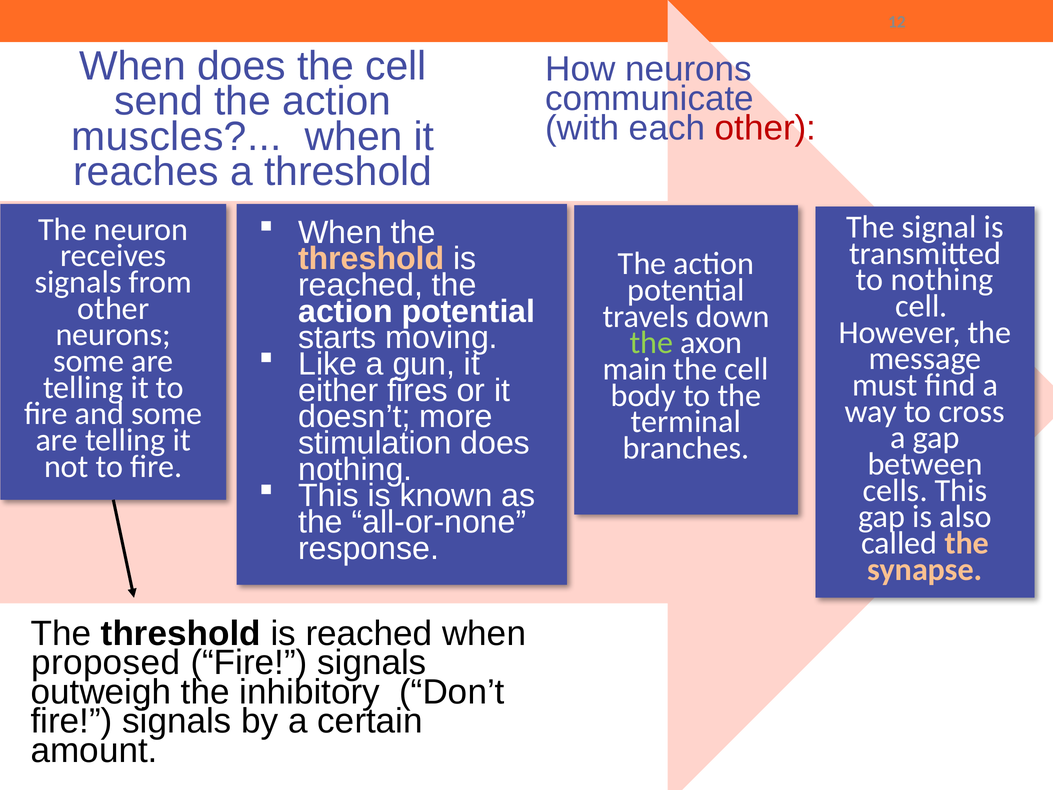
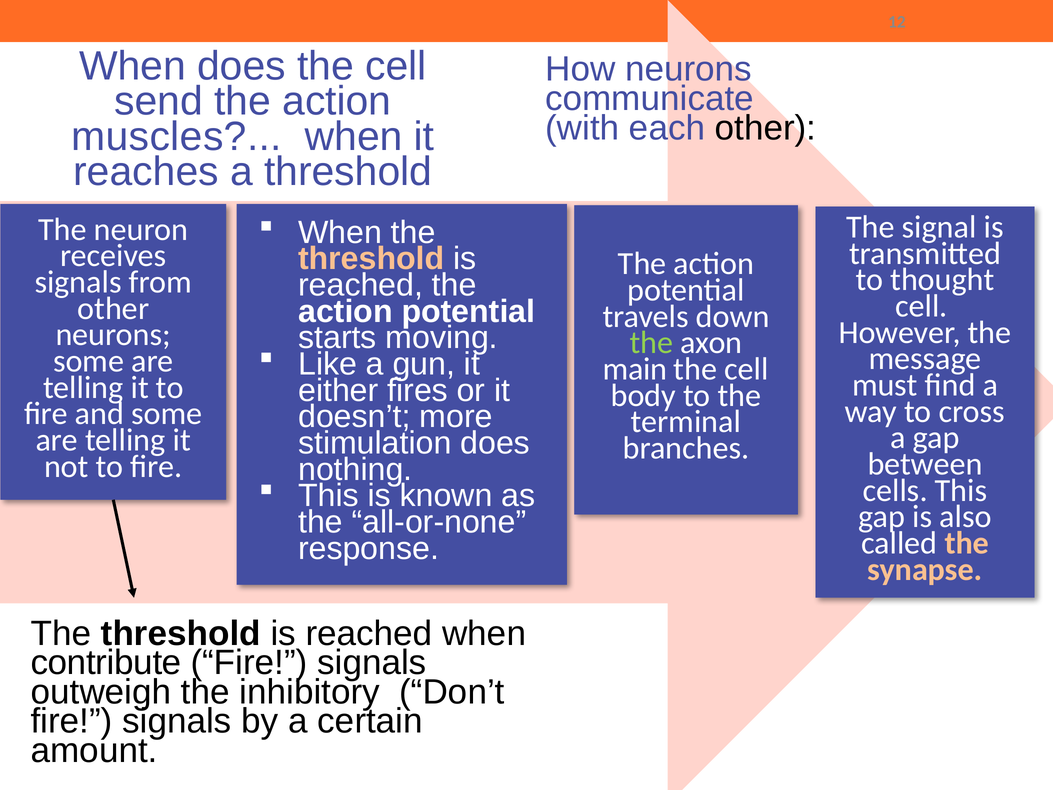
other colour: red -> black (766, 128)
to nothing: nothing -> thought (942, 280)
proposed: proposed -> contribute (106, 663)
